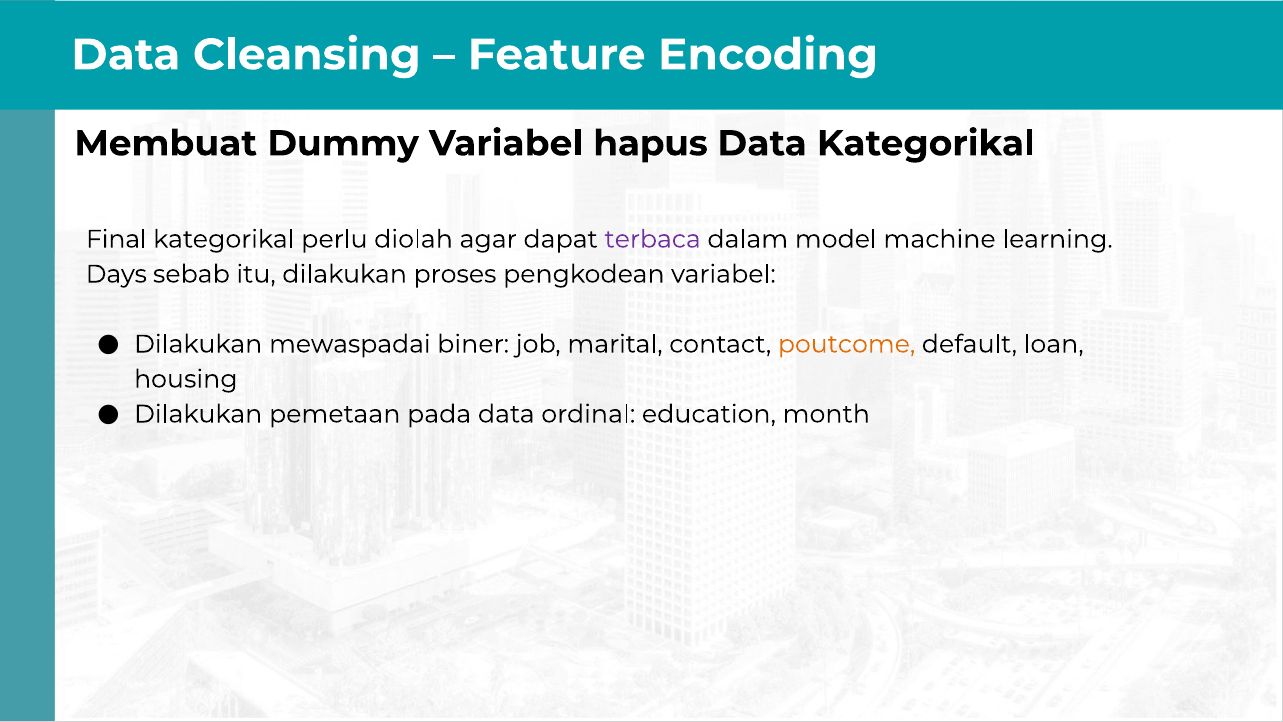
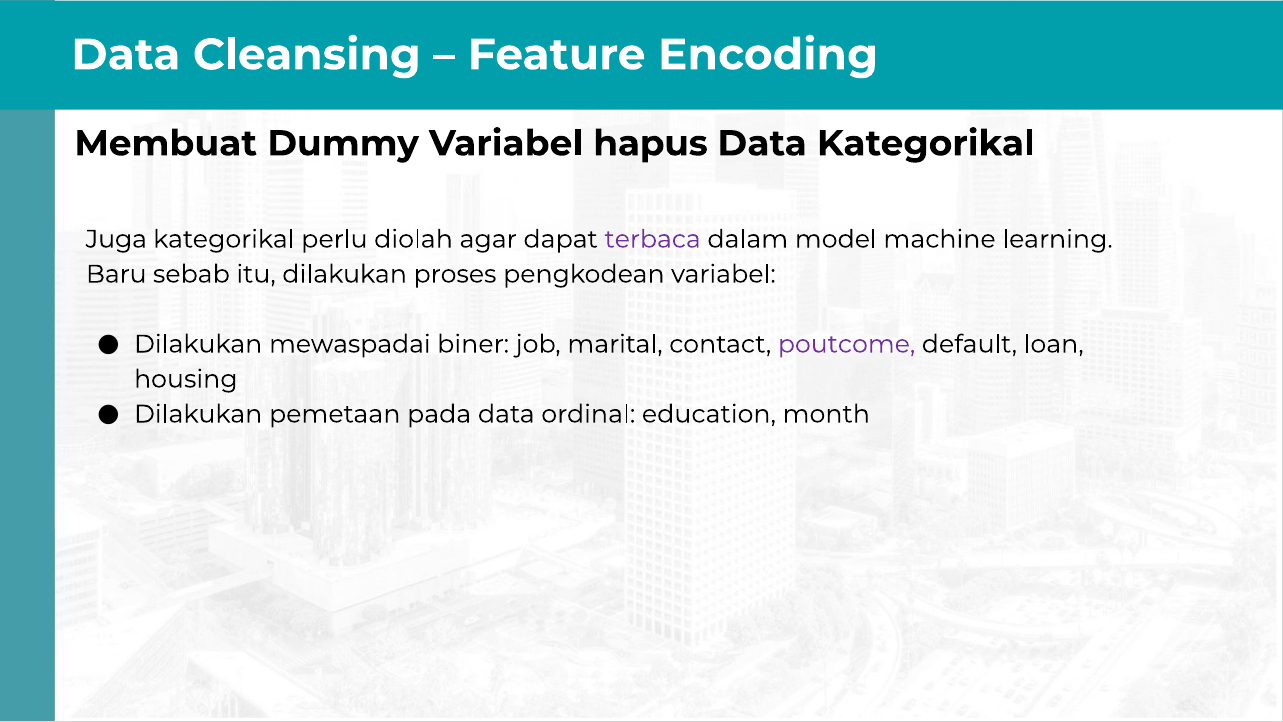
Final: Final -> Juga (116, 239)
Days: Days -> Baru (116, 274)
poutcome colour: orange -> purple (847, 344)
